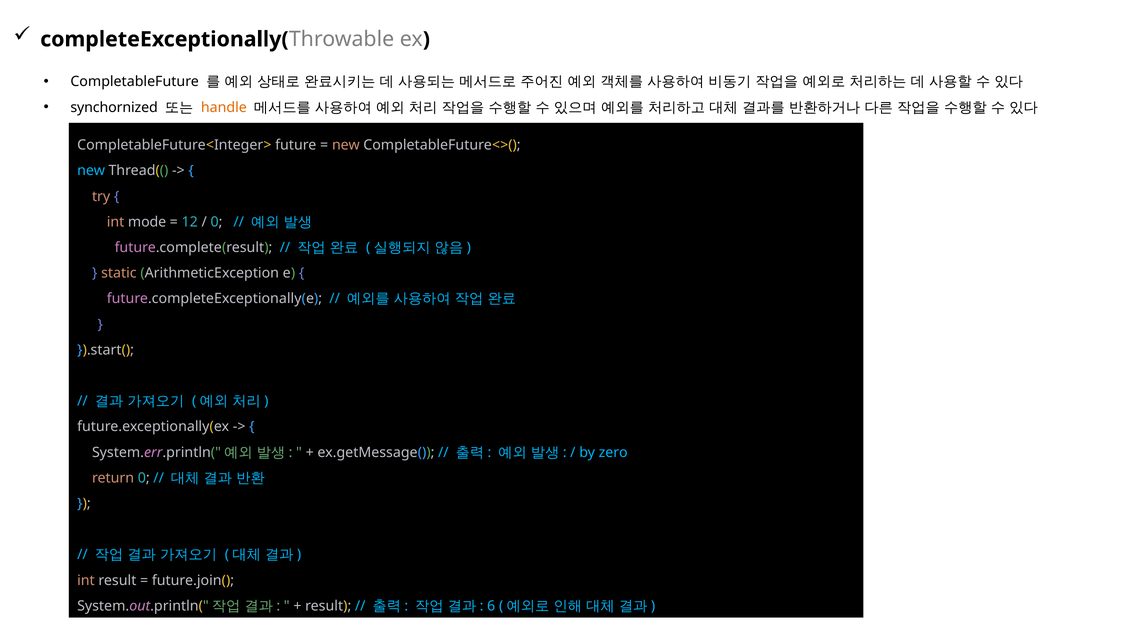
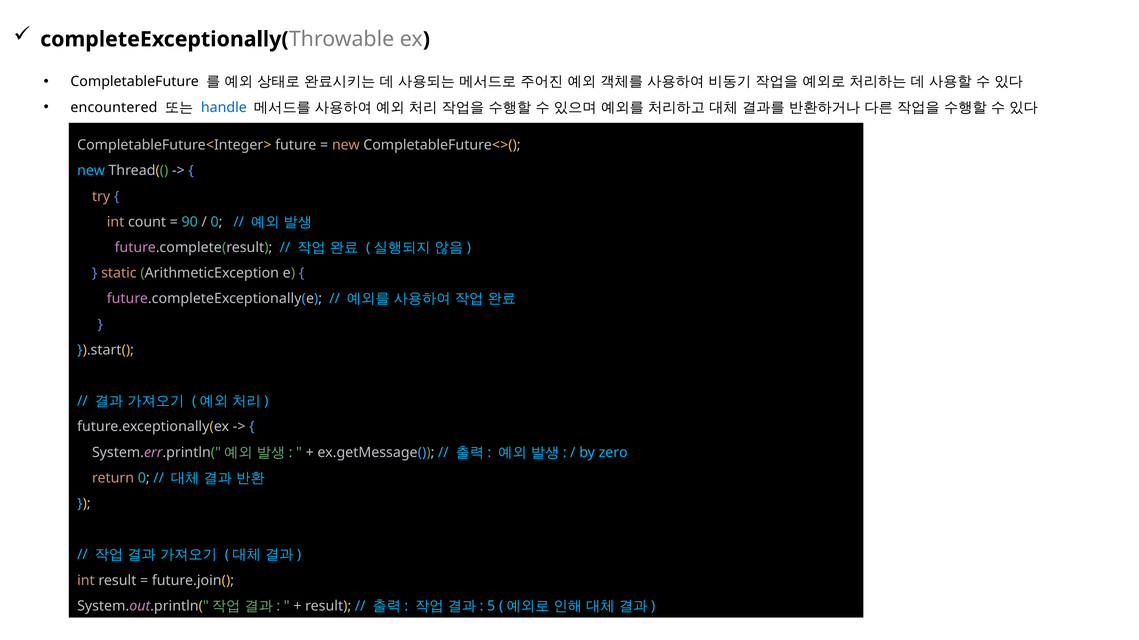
synchornized: synchornized -> encountered (114, 108)
handle colour: orange -> blue (224, 108)
mode: mode -> count (147, 222)
12: 12 -> 90 (190, 222)
6: 6 -> 5 (491, 607)
